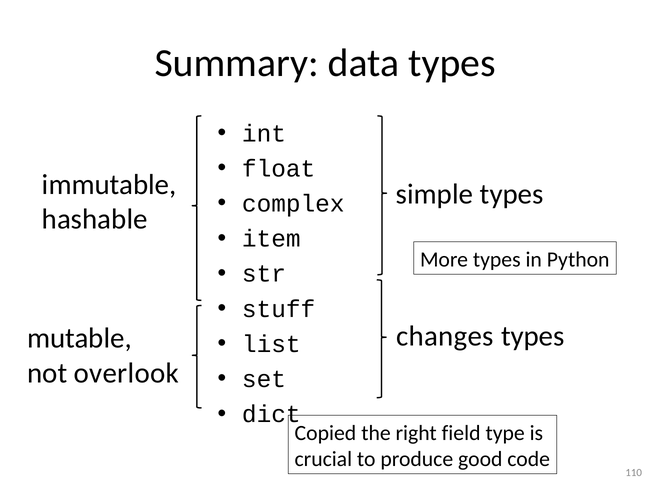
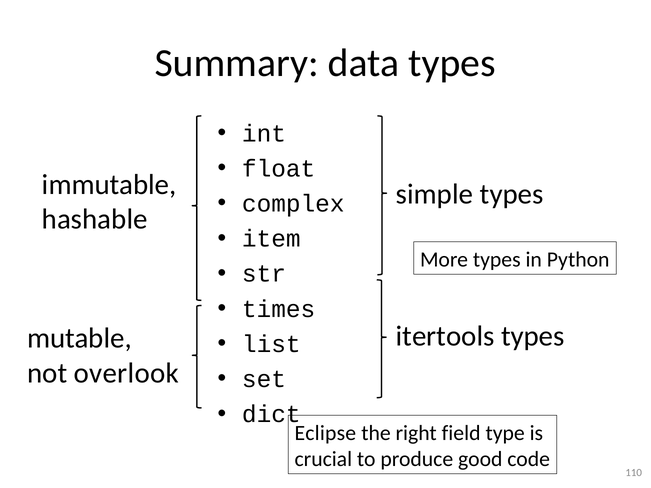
stuff: stuff -> times (279, 309)
changes: changes -> itertools (445, 336)
Copied: Copied -> Eclipse (325, 433)
